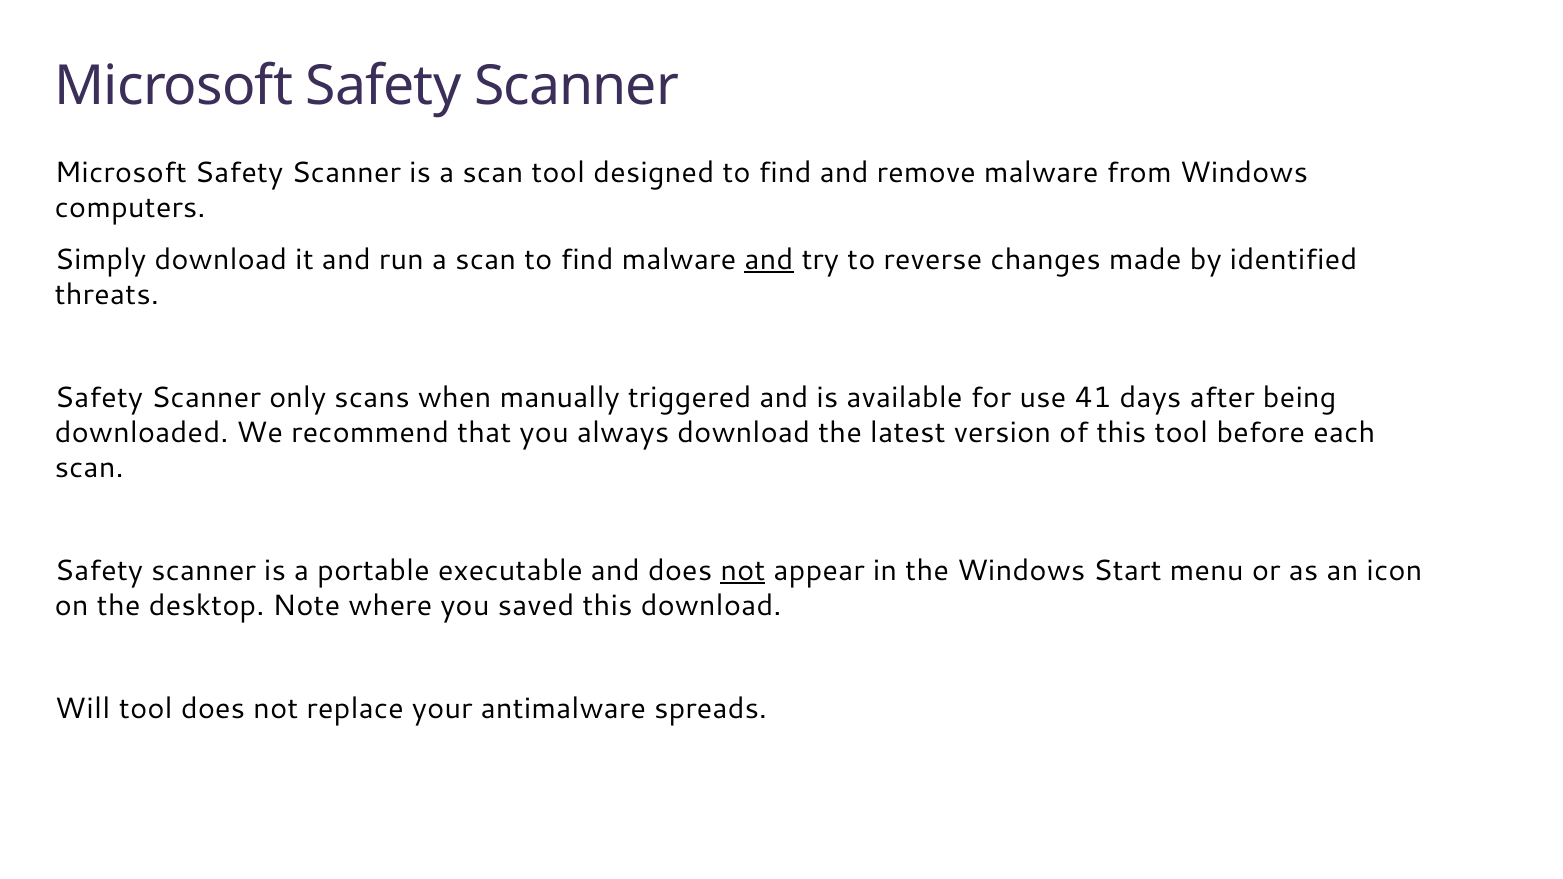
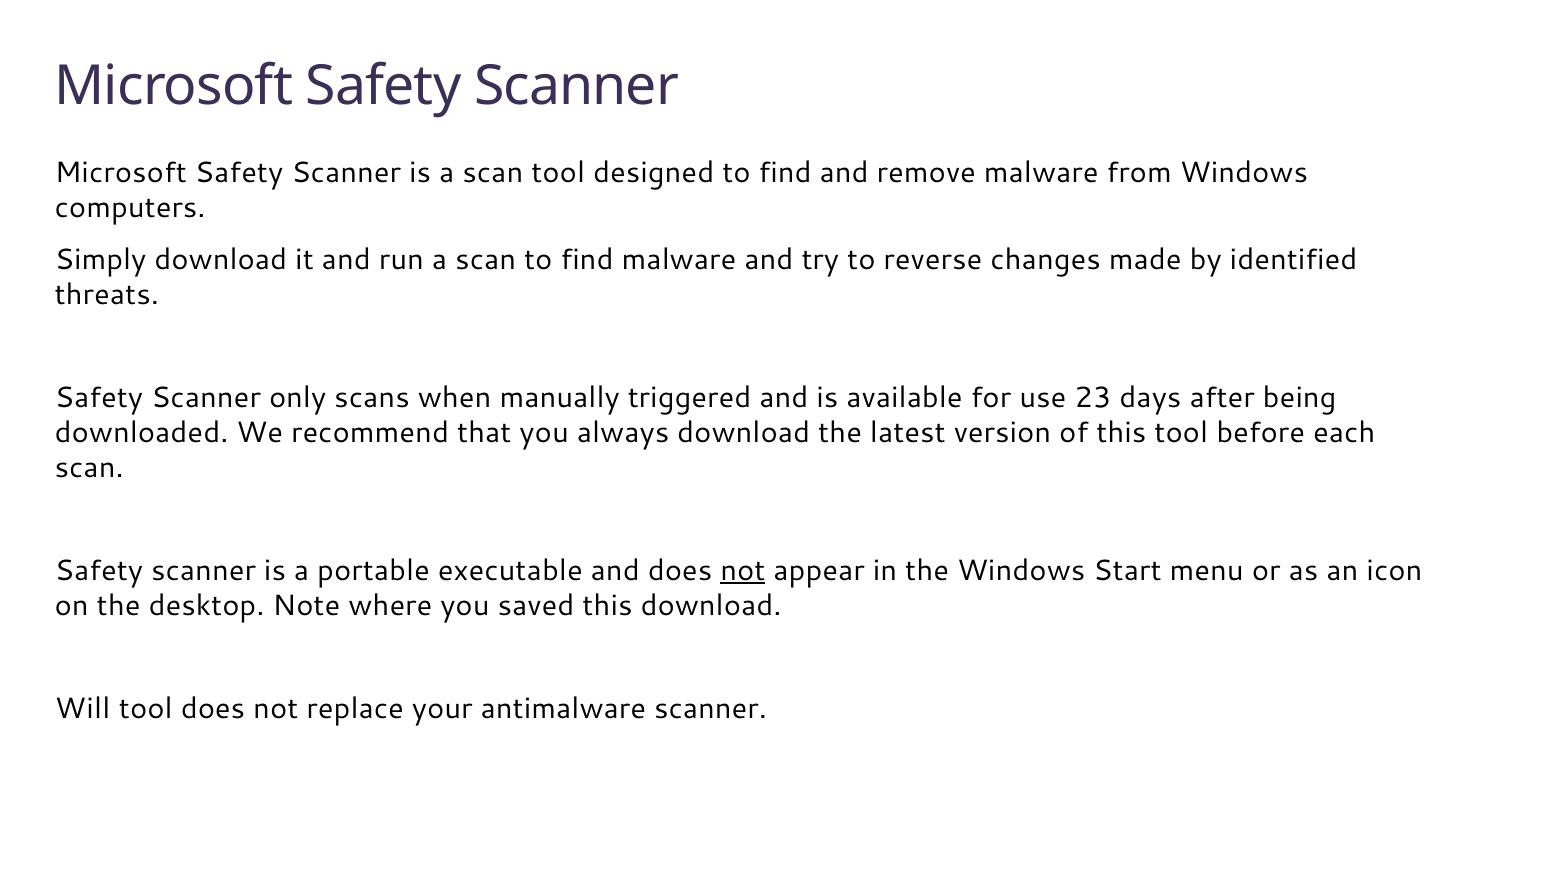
and underline: present -> none (769, 259)
41: 41 -> 23 (1093, 398)
antimalware spreads: spreads -> scanner (711, 709)
